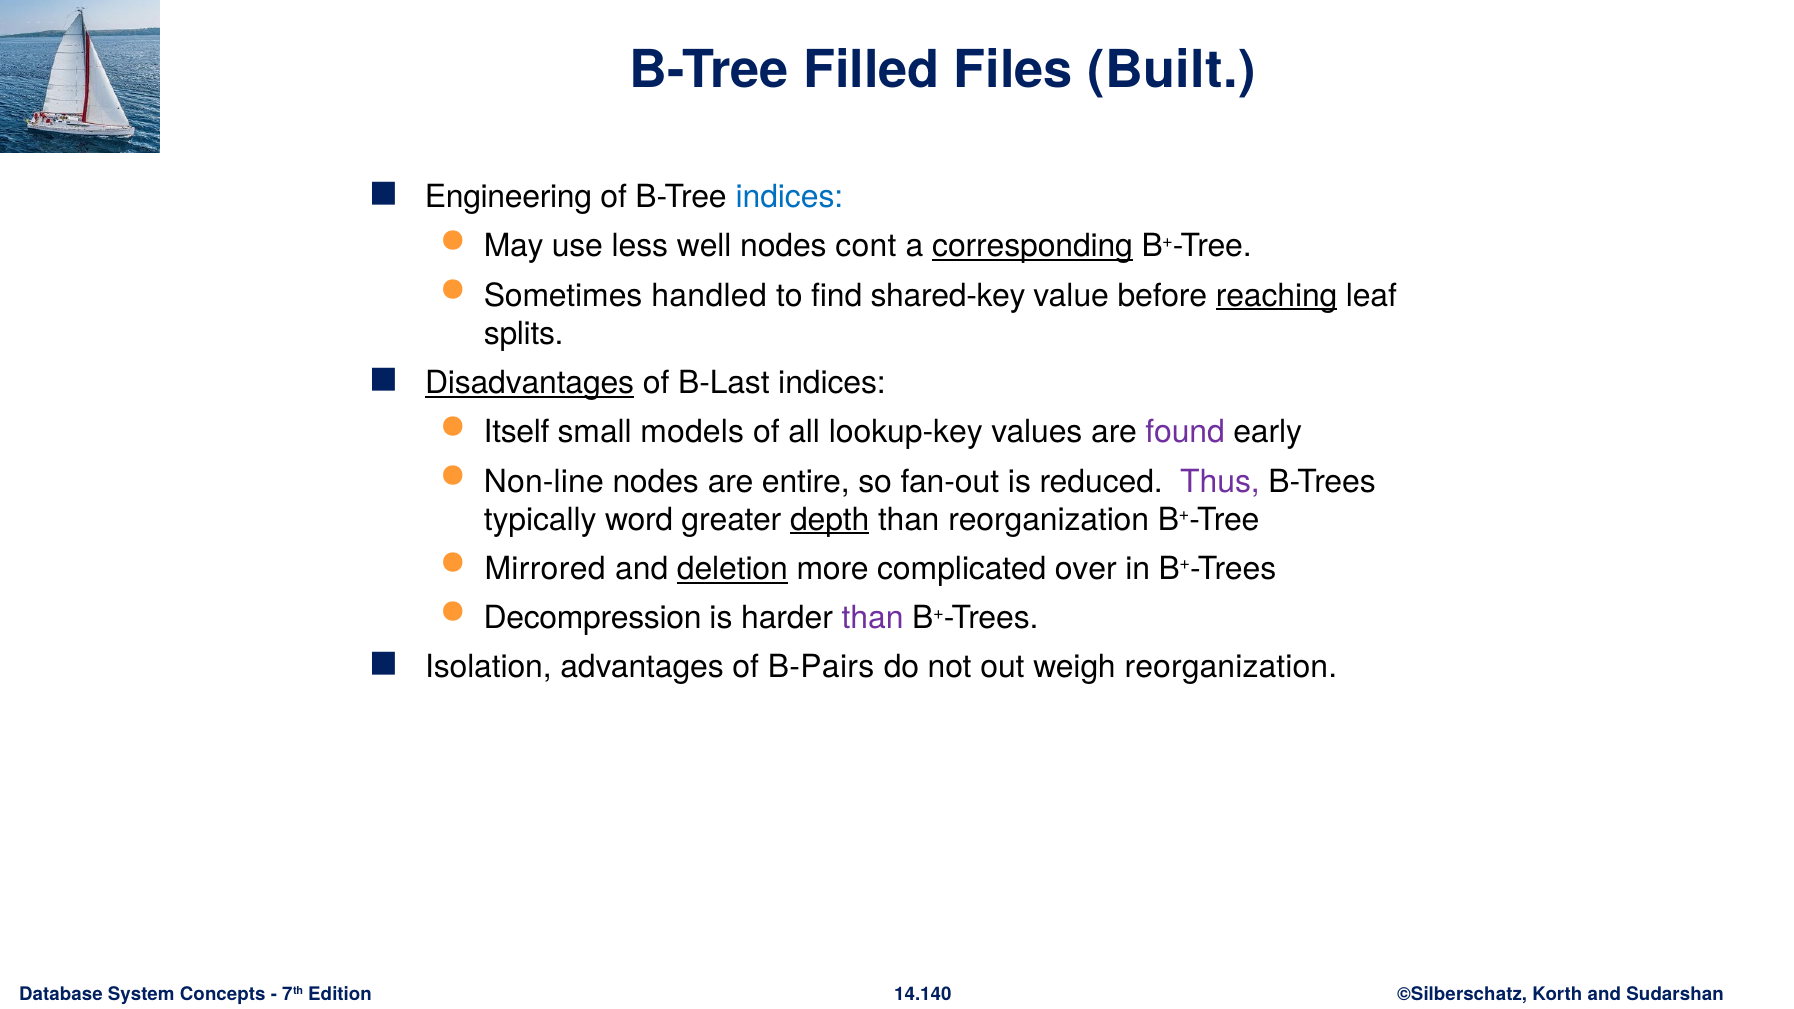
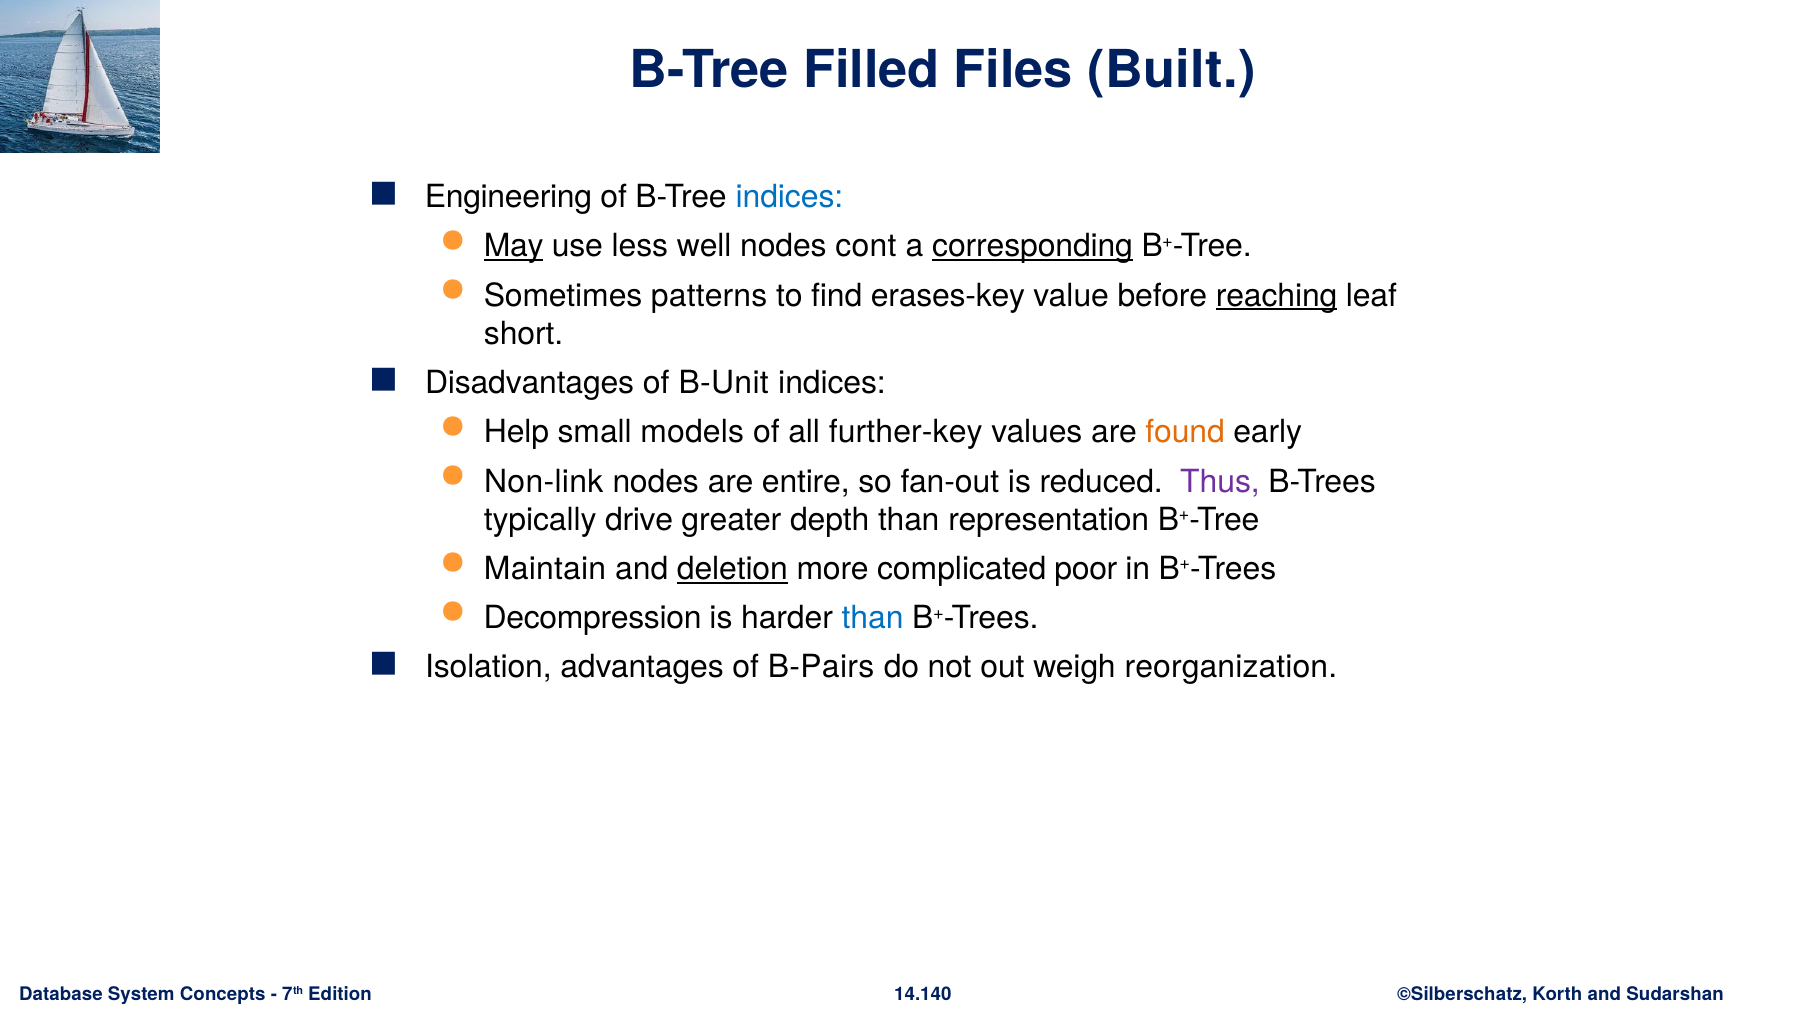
May underline: none -> present (514, 246)
handled: handled -> patterns (709, 296)
shared-key: shared-key -> erases-key (948, 296)
splits: splits -> short (524, 334)
Disadvantages underline: present -> none (530, 383)
B-Last: B-Last -> B-Unit (724, 383)
Itself: Itself -> Help (517, 432)
lookup-key: lookup-key -> further-key (906, 432)
found colour: purple -> orange (1185, 432)
Non-line: Non-line -> Non-link (544, 482)
word: word -> drive (639, 520)
depth underline: present -> none (830, 520)
than reorganization: reorganization -> representation (1049, 520)
Mirrored: Mirrored -> Maintain (545, 569)
over: over -> poor (1086, 569)
than colour: purple -> blue (873, 618)
